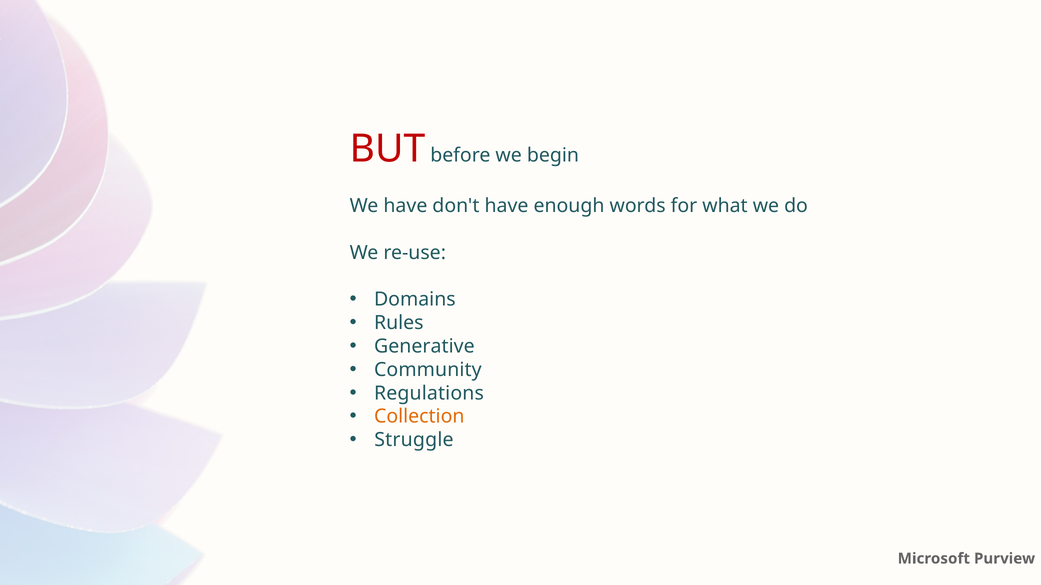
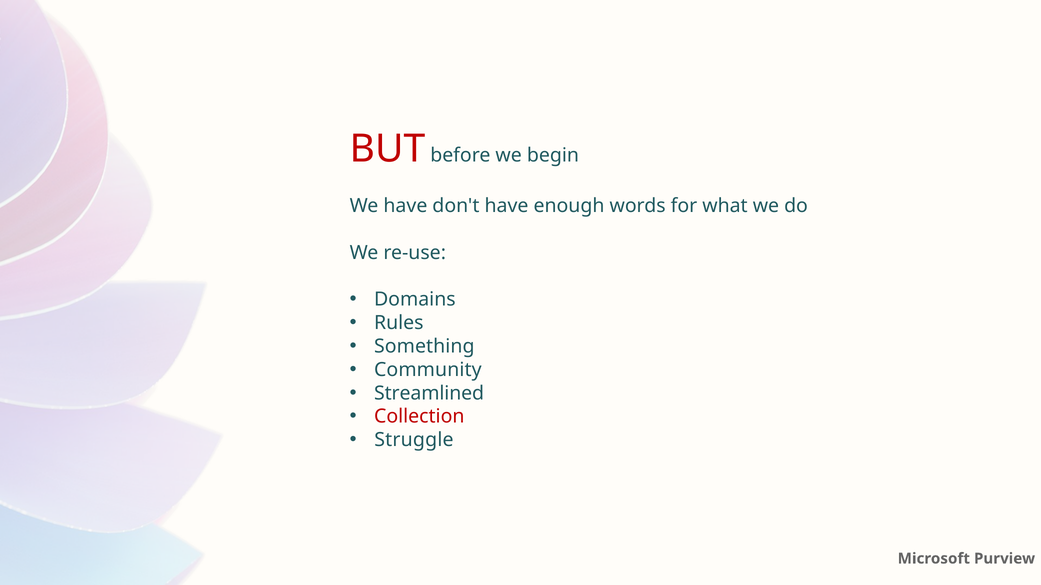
Generative: Generative -> Something (424, 347)
Regulations: Regulations -> Streamlined (429, 393)
Collection colour: orange -> red (419, 417)
